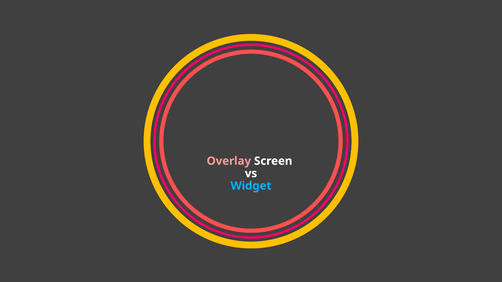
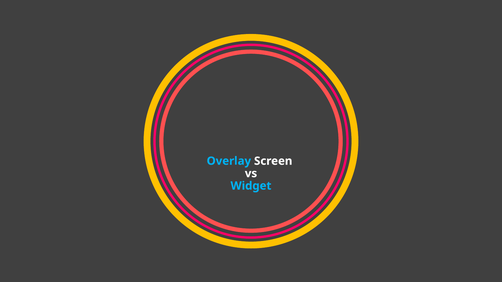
Overlay colour: pink -> light blue (229, 161)
